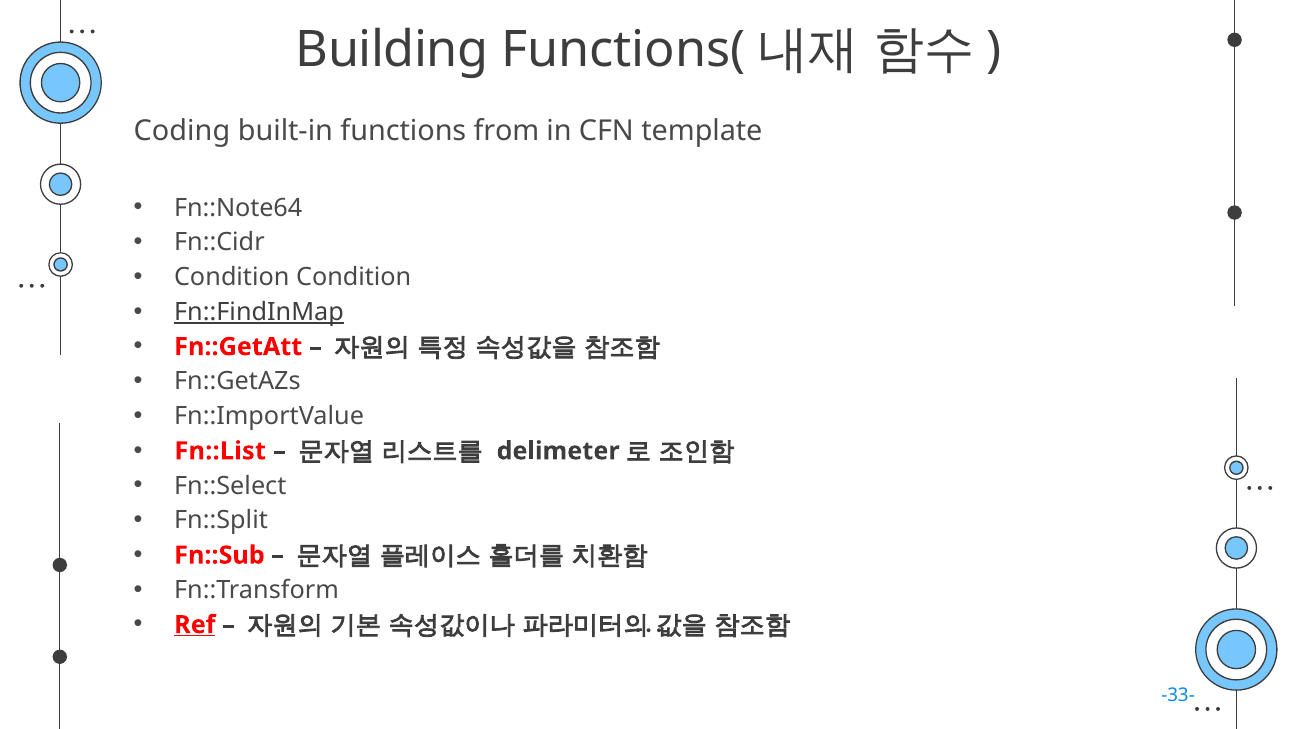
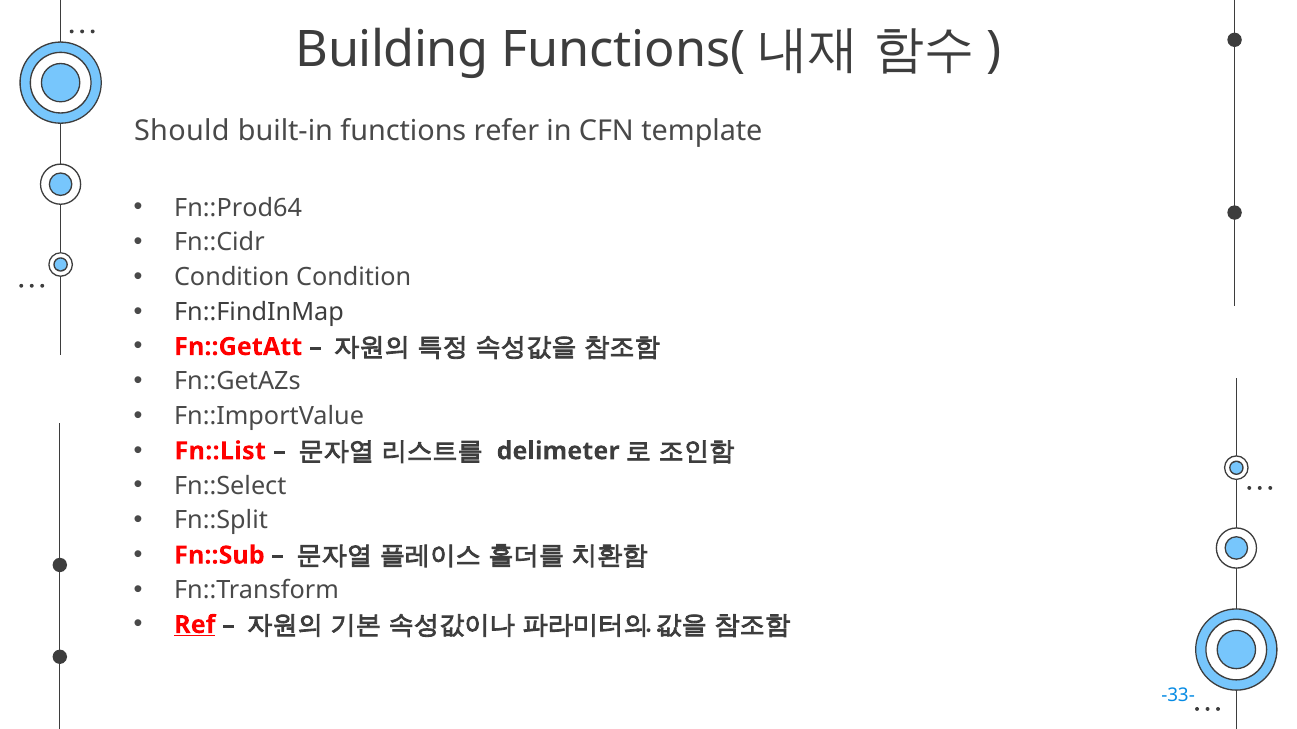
Coding: Coding -> Should (182, 132)
from: from -> refer (506, 132)
Fn::Note64: Fn::Note64 -> Fn::Prod64 (238, 208)
Fn::FindInMap underline: present -> none (259, 312)
